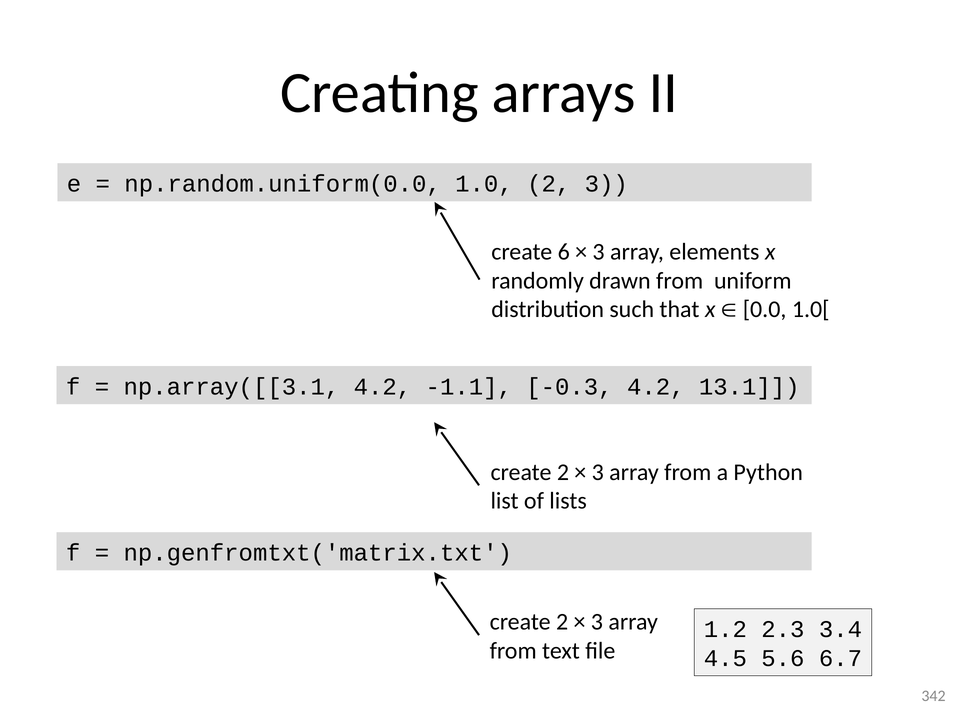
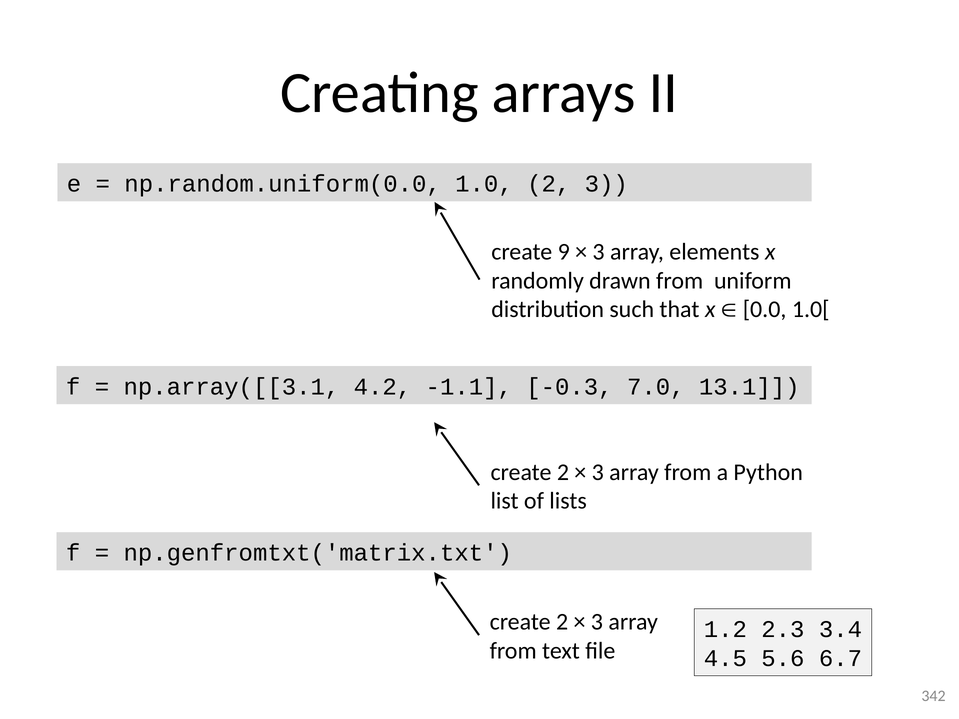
6: 6 -> 9 (564, 252)
-0.3 4.2: 4.2 -> 7.0 (656, 387)
